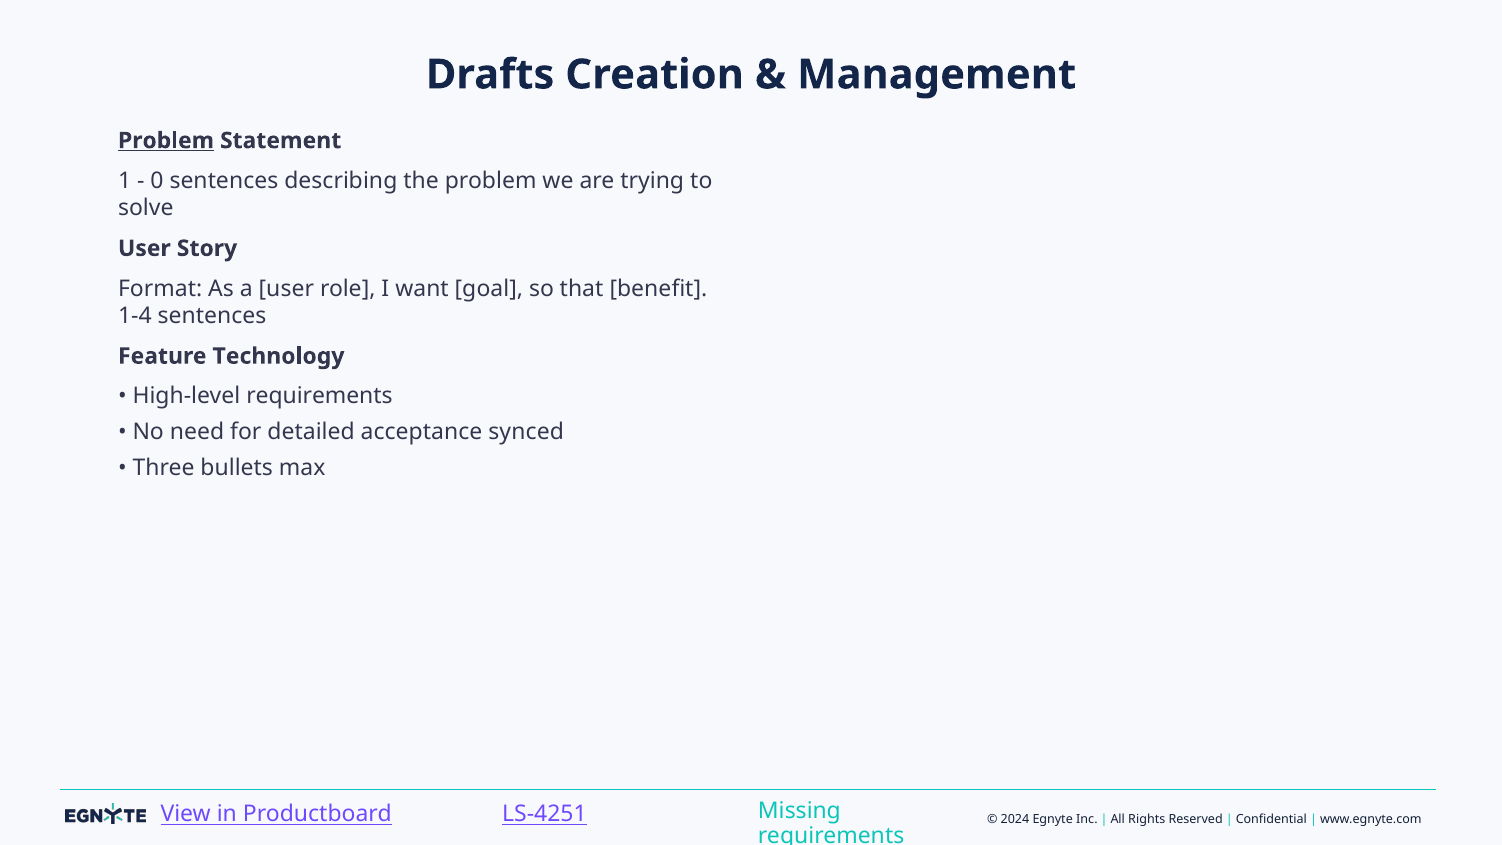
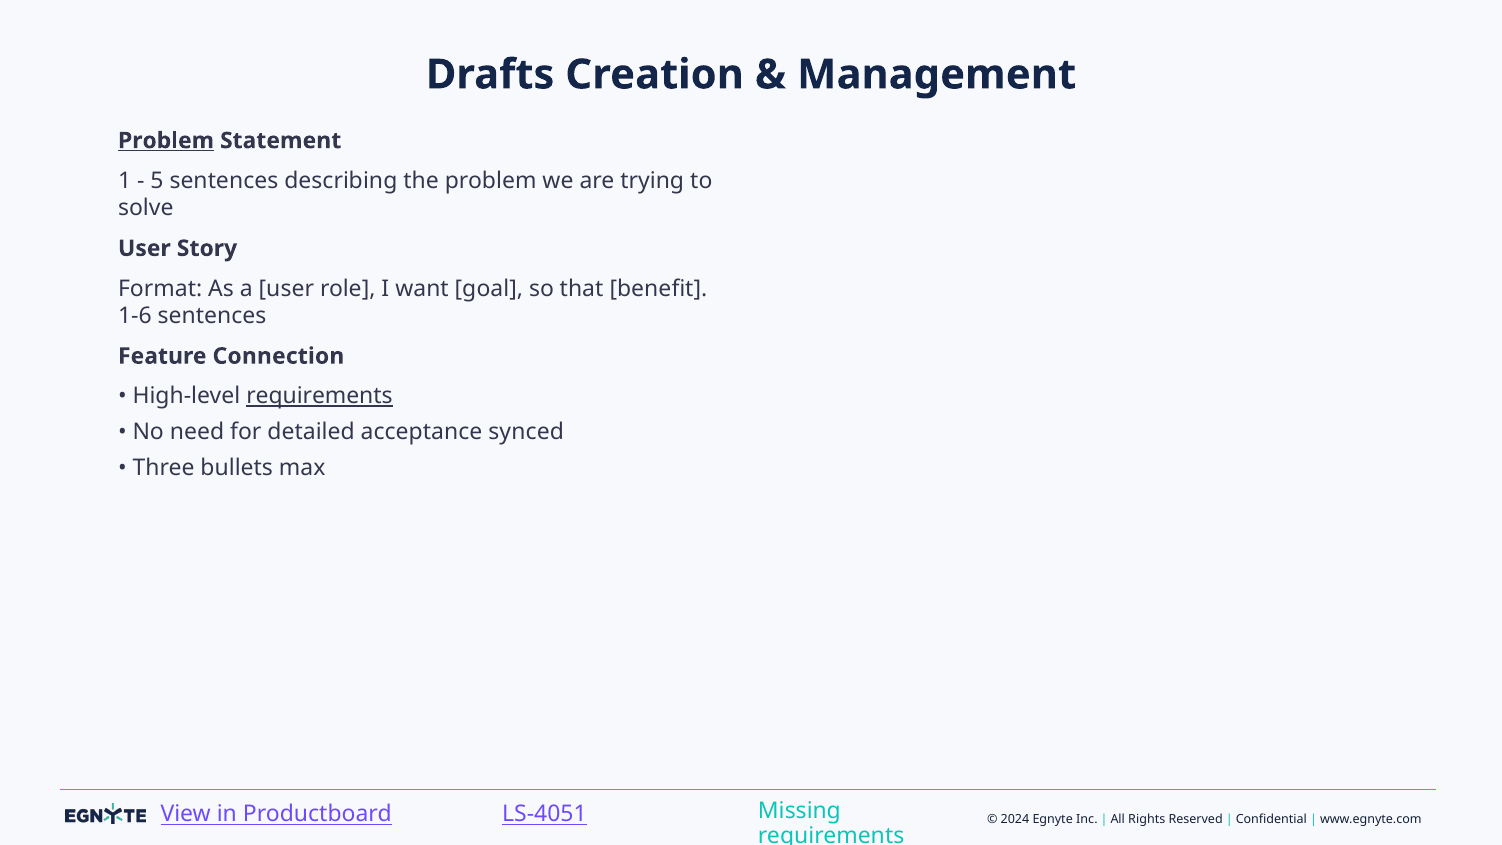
0: 0 -> 5 (157, 181)
1-4: 1-4 -> 1-6 (135, 316)
Technology: Technology -> Connection (278, 356)
requirements underline: none -> present (319, 396)
LS-4251: LS-4251 -> LS-4051 (544, 814)
